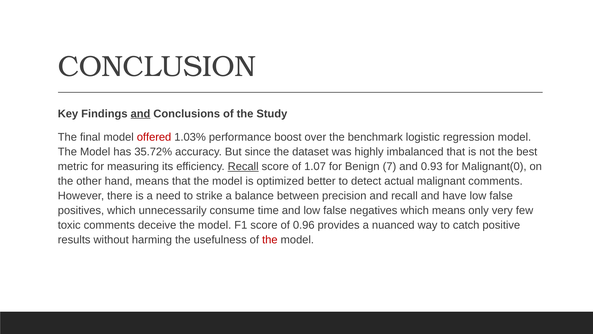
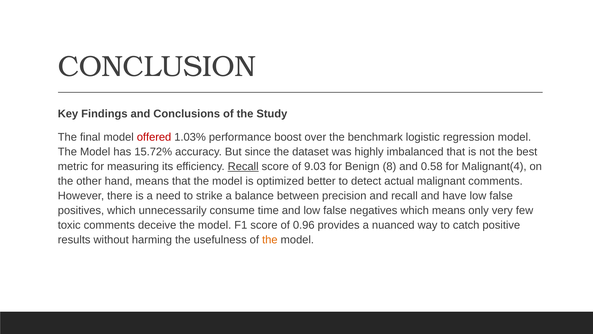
and underline: present -> none (140, 114)
35.72%: 35.72% -> 15.72% (153, 152)
1.07: 1.07 -> 9.03 (315, 166)
7: 7 -> 8 (389, 166)
0.93: 0.93 -> 0.58 (432, 166)
Malignant(0: Malignant(0 -> Malignant(4 (494, 166)
the colour: red -> orange (270, 240)
